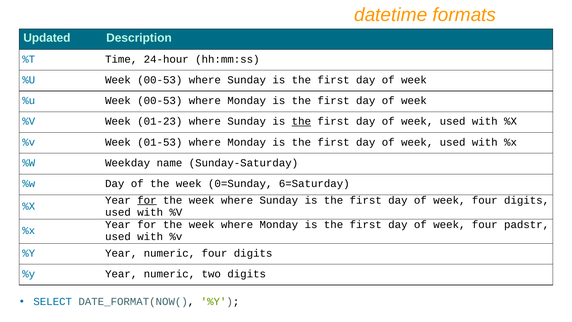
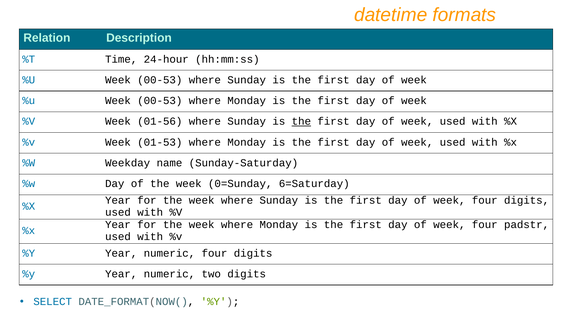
Updated: Updated -> Relation (47, 38)
01-23: 01-23 -> 01-56 (160, 121)
for underline: present -> none (147, 200)
